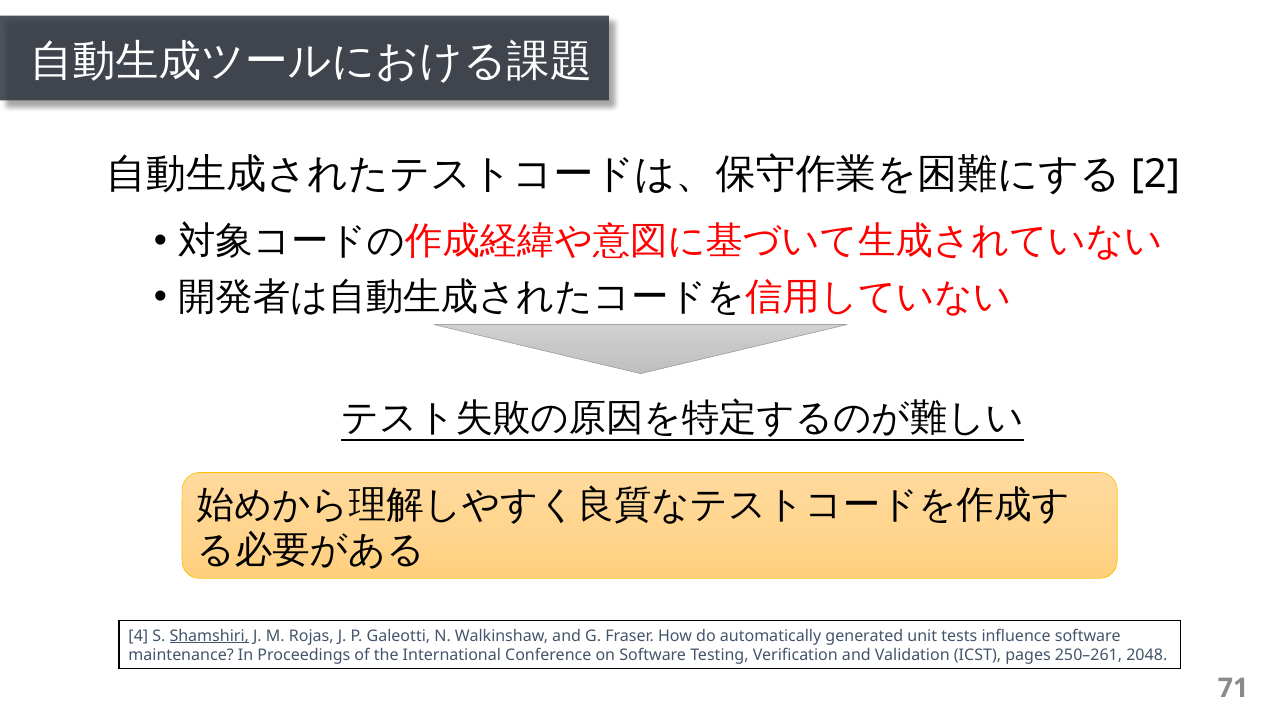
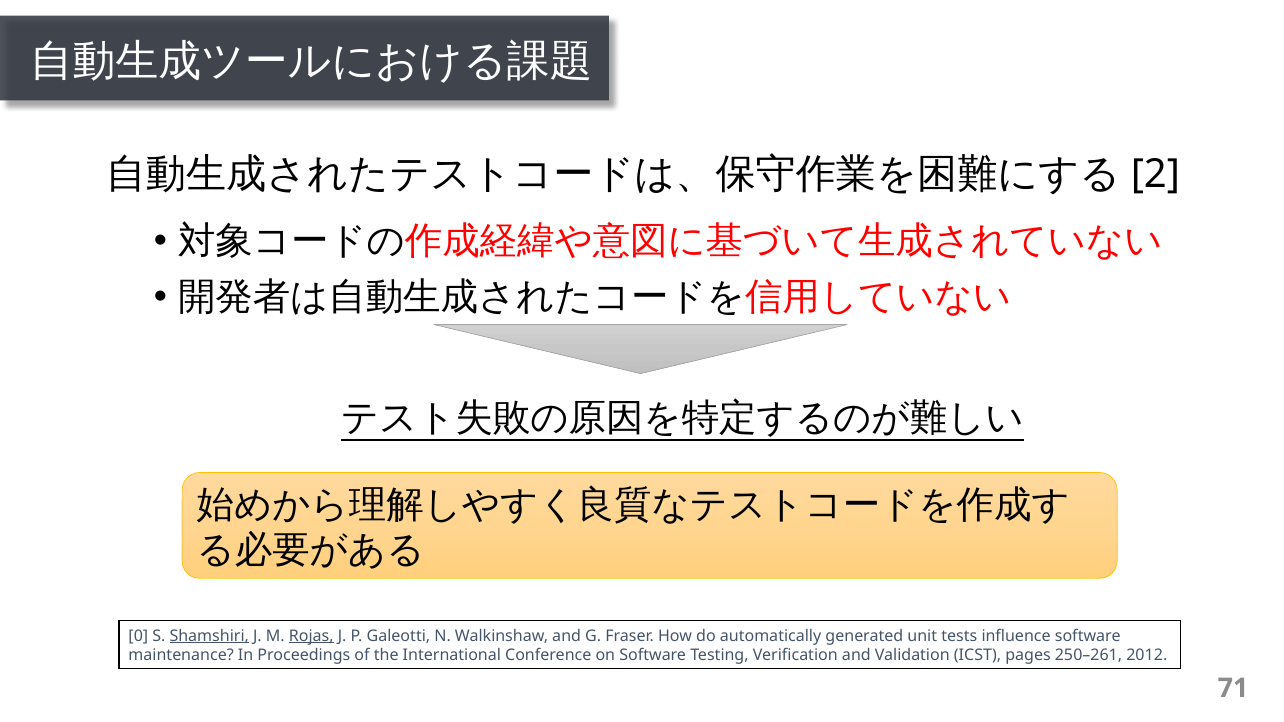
4: 4 -> 0 (138, 636)
Rojas underline: none -> present (311, 636)
2048: 2048 -> 2012 (1147, 655)
